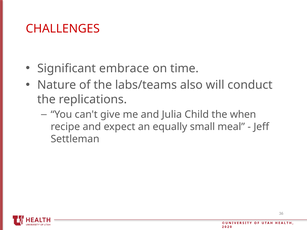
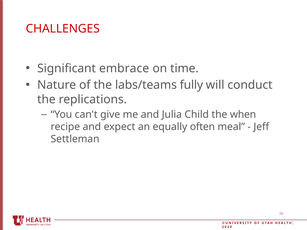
also: also -> fully (191, 85)
small: small -> often (202, 127)
